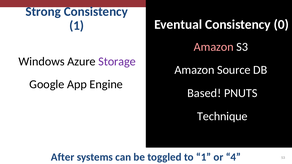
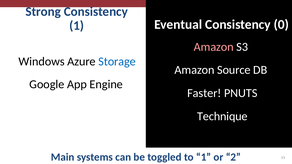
Storage colour: purple -> blue (117, 62)
Based: Based -> Faster (204, 93)
After: After -> Main (63, 157)
4: 4 -> 2 (233, 157)
